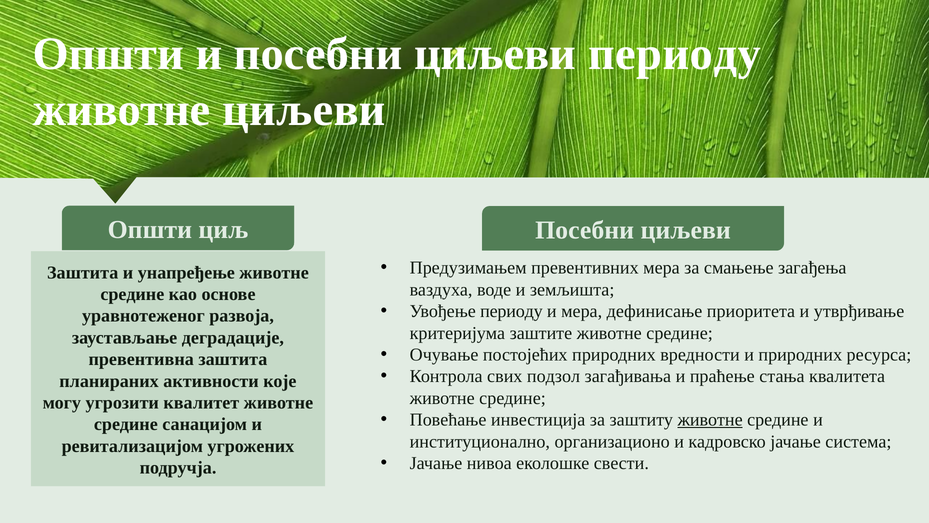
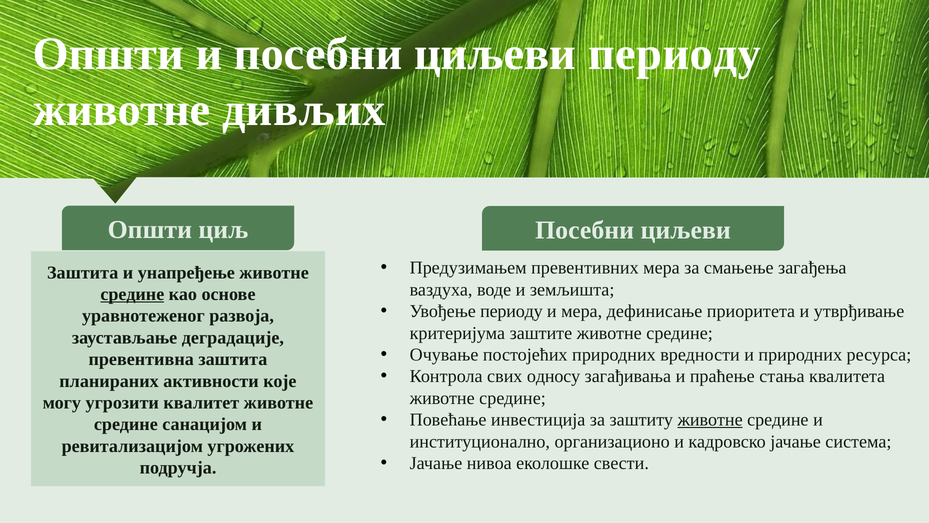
животне циљеви: циљеви -> дивљих (304, 110)
средине underline: none -> present (132, 294)
подзол: подзол -> односу (554, 376)
